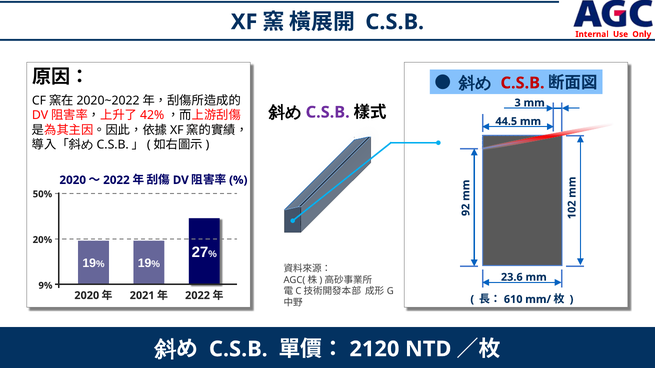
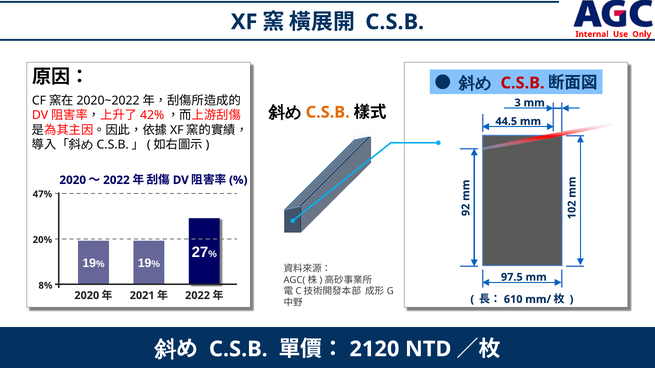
C.S.B colour: purple -> orange (328, 112)
50%: 50% -> 47% (42, 194)
23.6: 23.6 -> 97.5 (512, 277)
9%: 9% -> 8% (45, 286)
